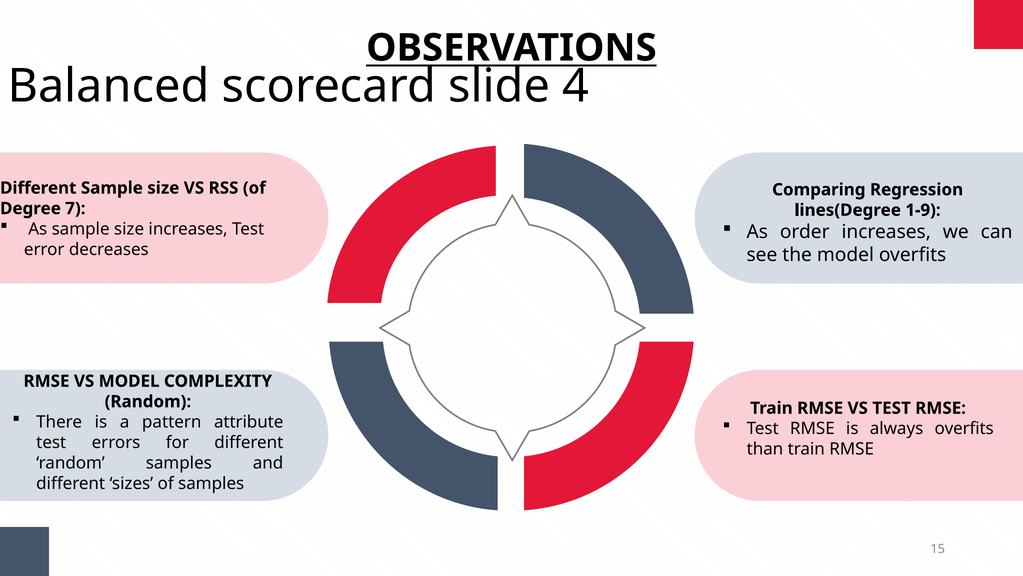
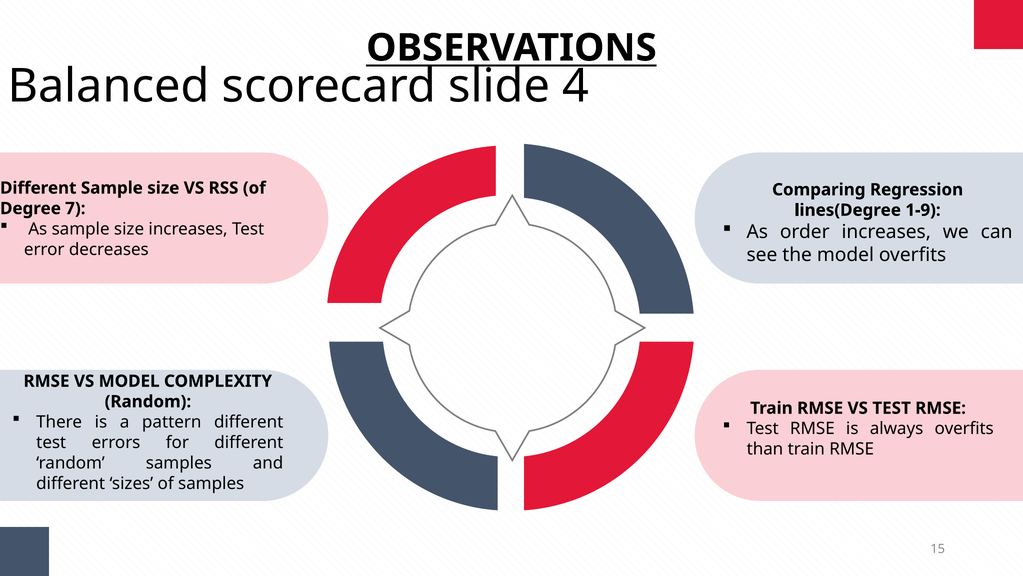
pattern attribute: attribute -> different (249, 422)
